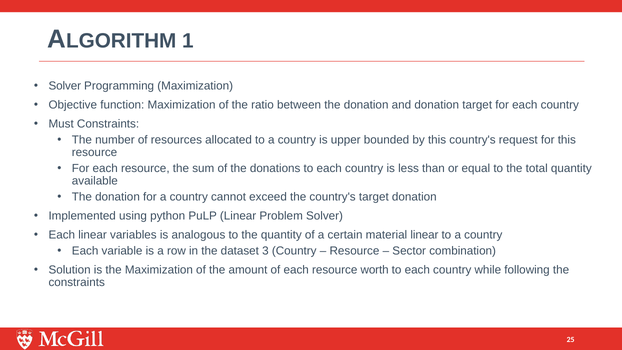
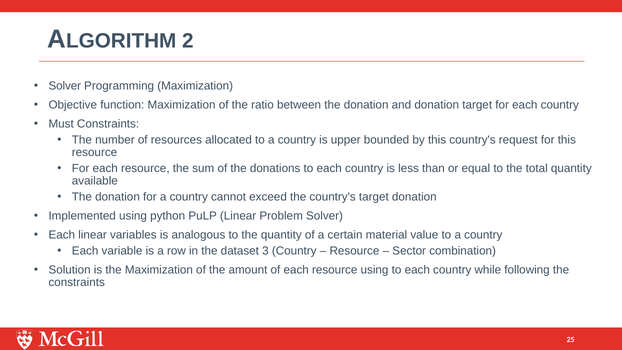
1: 1 -> 2 (188, 41)
material linear: linear -> value (424, 235)
resource worth: worth -> using (375, 270)
